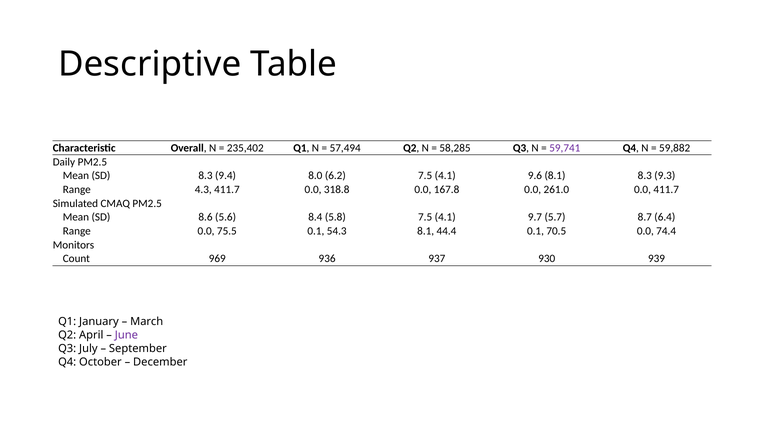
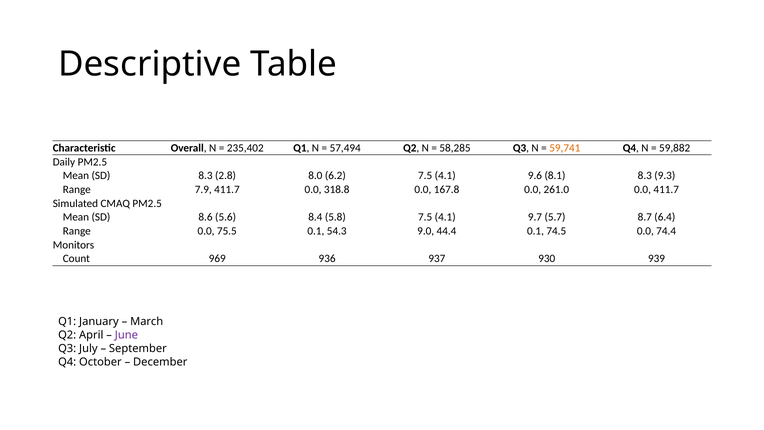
59,741 colour: purple -> orange (565, 148)
9.4: 9.4 -> 2.8 (226, 176)
4.3: 4.3 -> 7.9 (203, 189)
54.3 8.1: 8.1 -> 9.0 (426, 231)
70.5: 70.5 -> 74.5 (556, 231)
